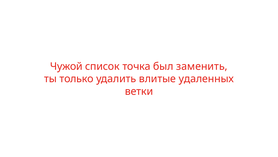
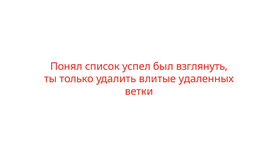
Чужой: Чужой -> Понял (66, 66)
точка: точка -> успел (136, 66)
заменить: заменить -> взглянуть (202, 66)
